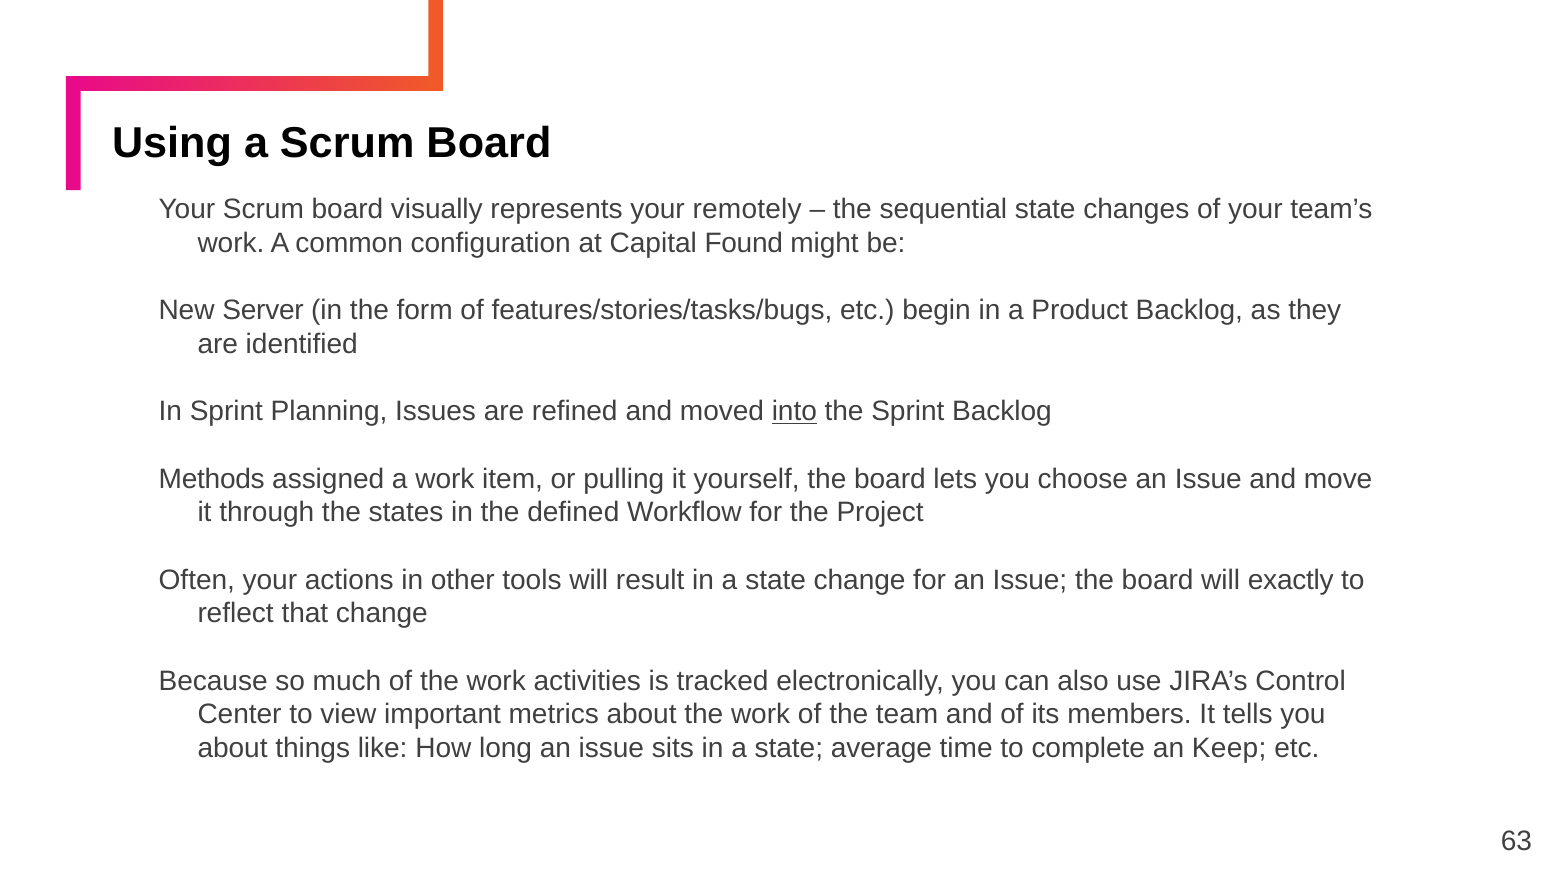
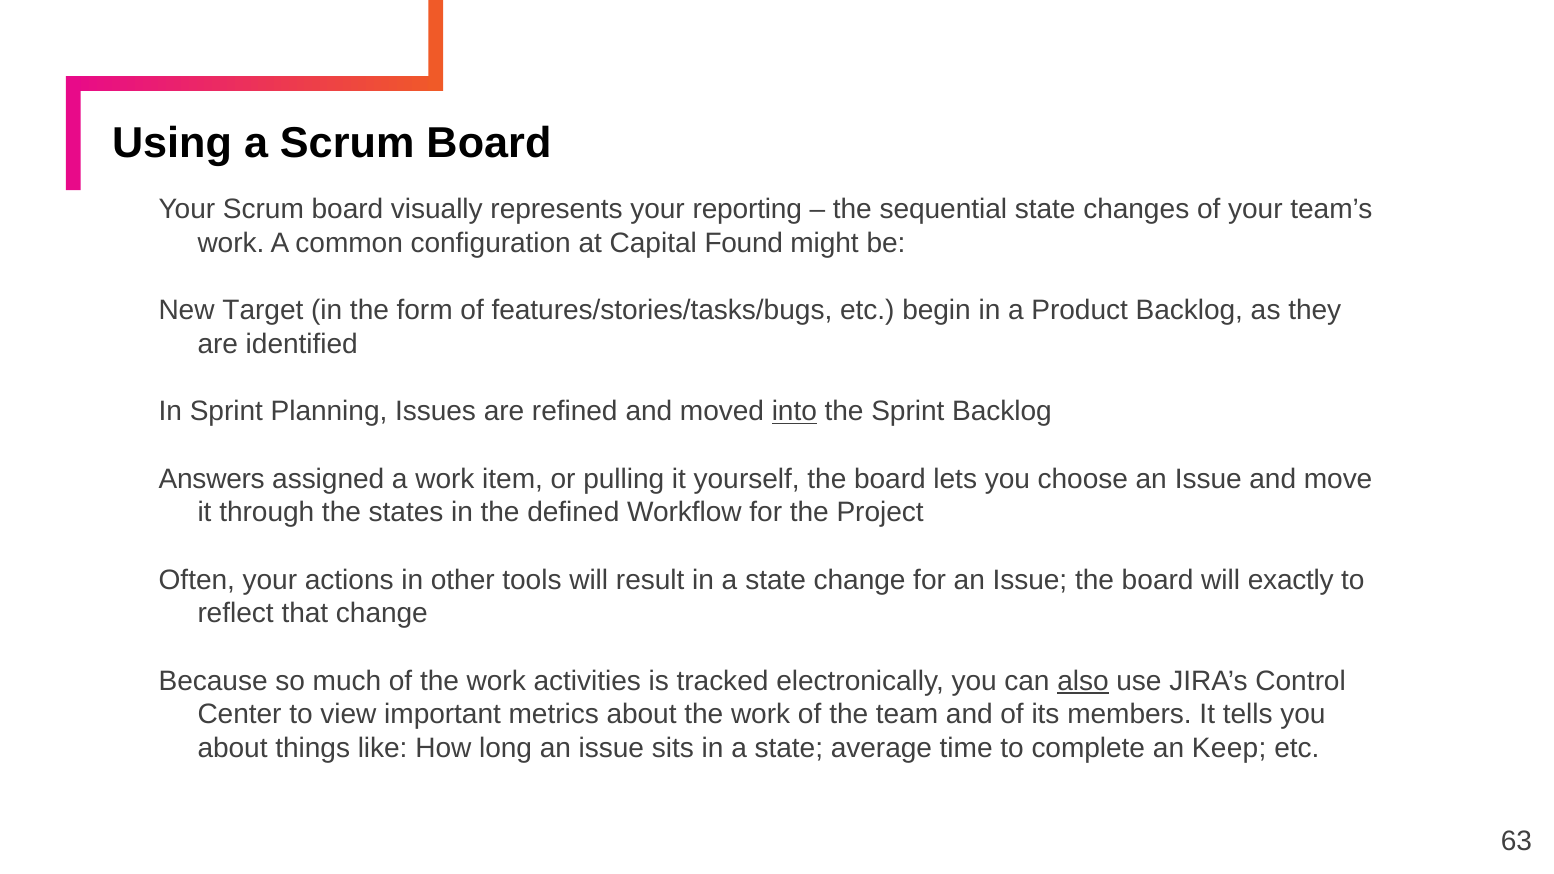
remotely: remotely -> reporting (747, 209)
Server: Server -> Target (263, 310)
Methods: Methods -> Answers (212, 479)
also underline: none -> present (1083, 681)
